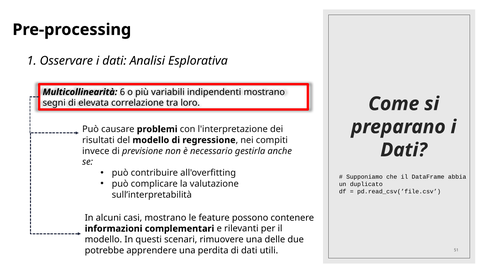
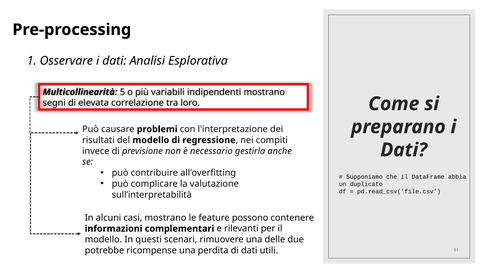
6: 6 -> 5 (122, 92)
apprendere: apprendere -> ricompense (152, 250)
